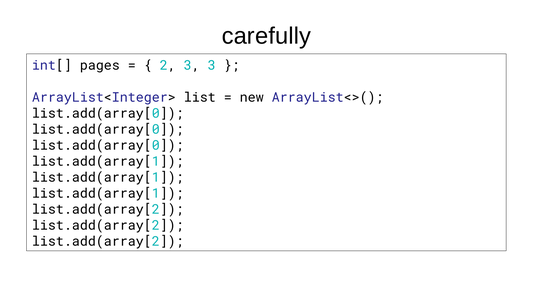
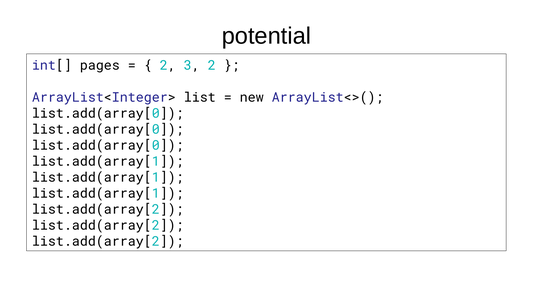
carefully: carefully -> potential (266, 36)
3 3: 3 -> 2 (212, 65)
